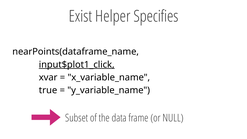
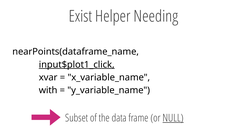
Specifies: Specifies -> Needing (156, 16)
true: true -> with (48, 90)
NULL underline: none -> present (173, 118)
